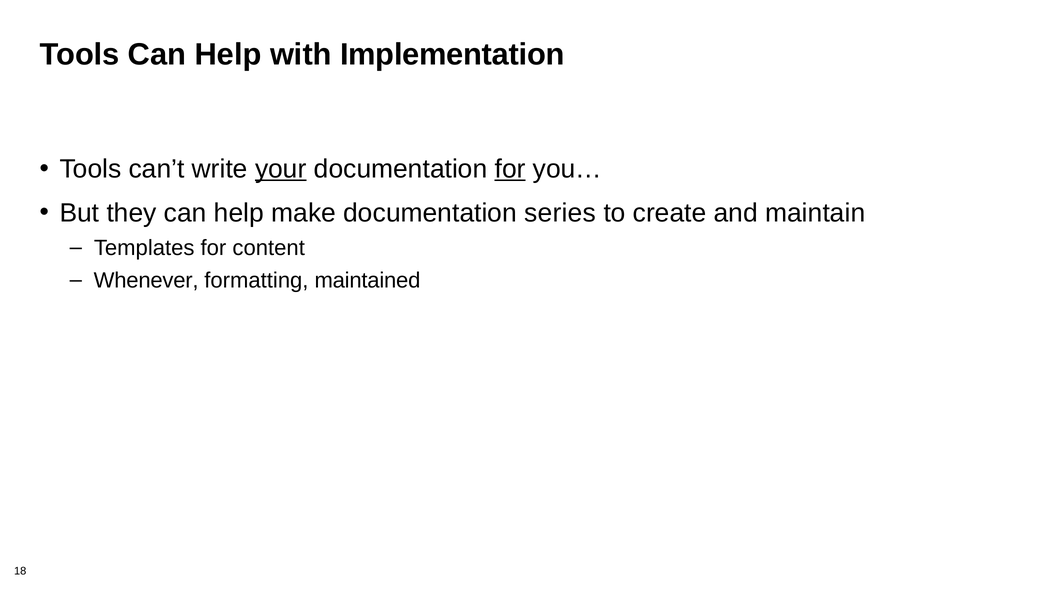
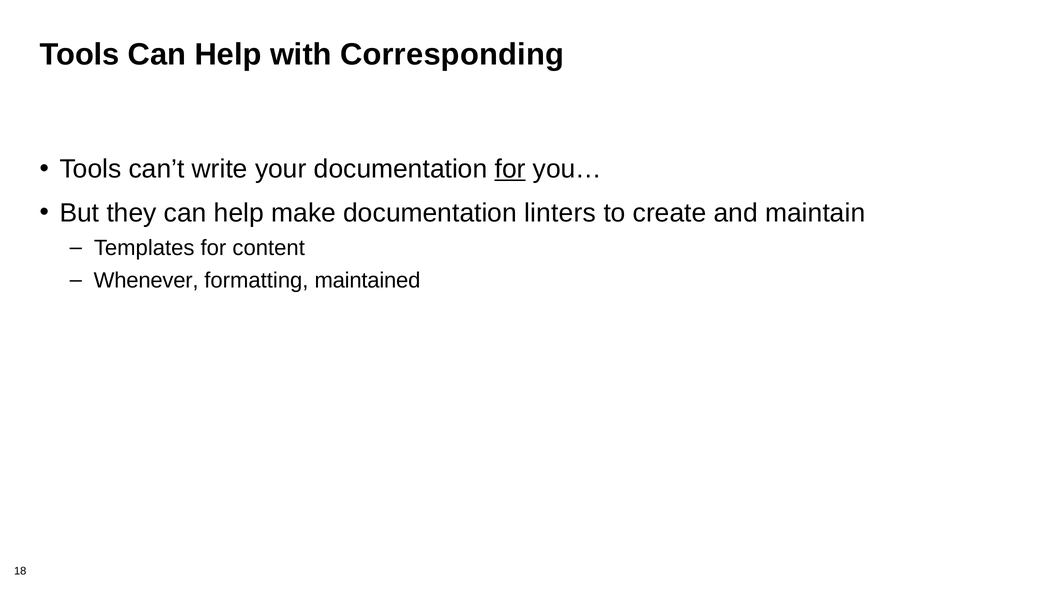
Implementation: Implementation -> Corresponding (452, 55)
your underline: present -> none (281, 169)
series: series -> linters (560, 213)
